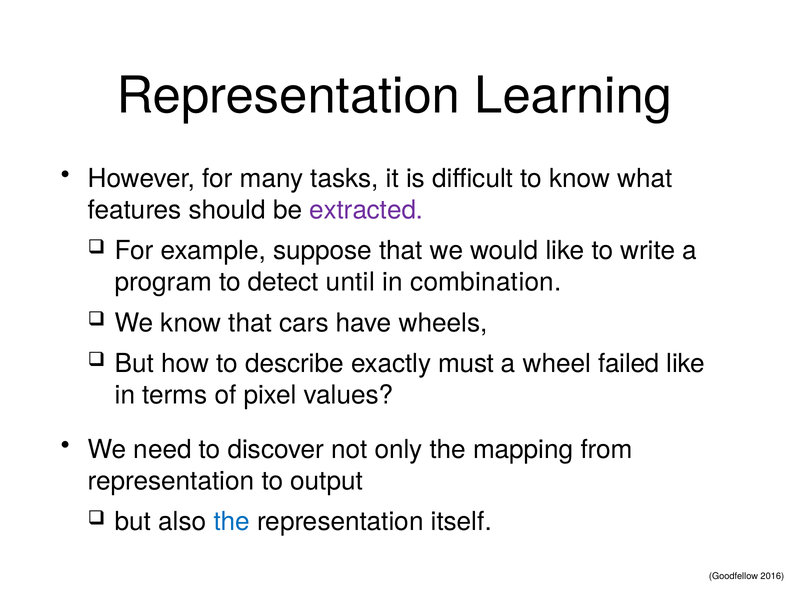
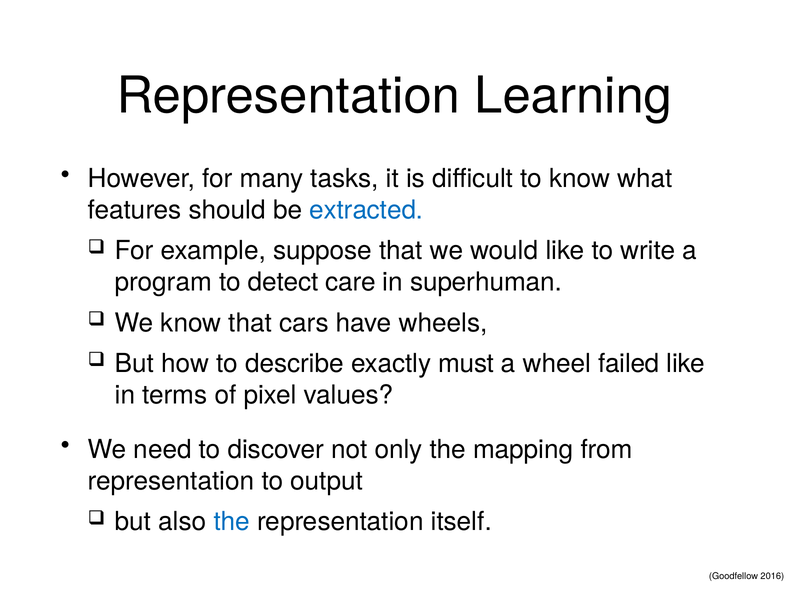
extracted colour: purple -> blue (366, 210)
until: until -> care (351, 282)
combination: combination -> superhuman (486, 282)
